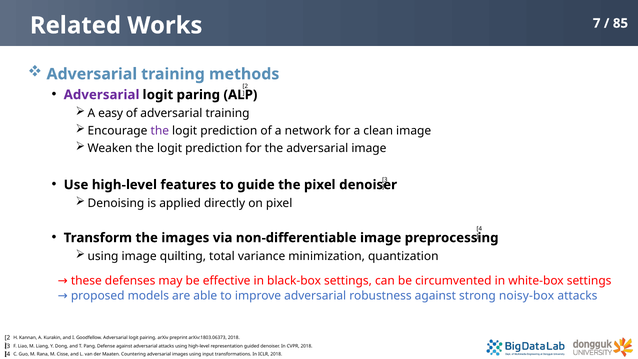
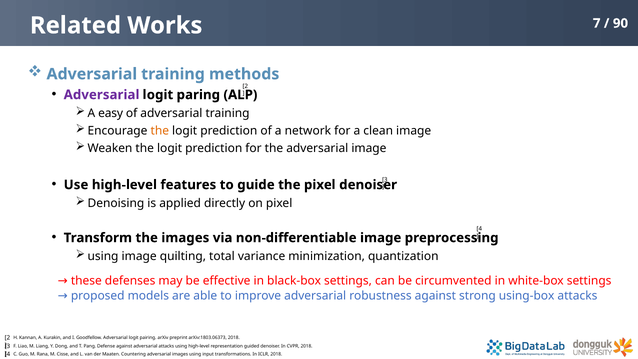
85: 85 -> 90 (620, 23)
the colour: purple -> orange (160, 131)
noisy-box: noisy-box -> using-box (527, 296)
